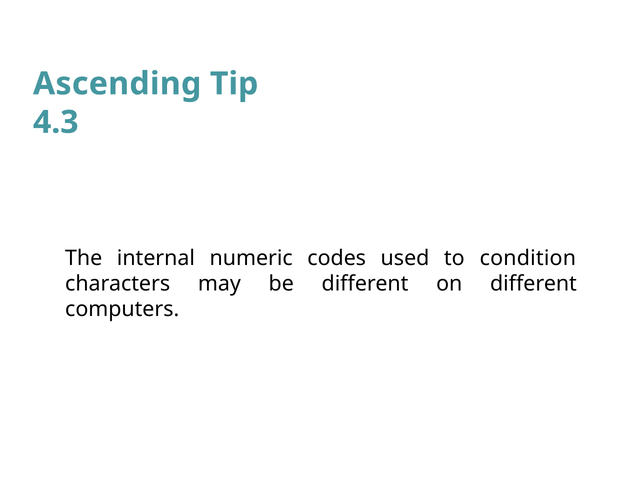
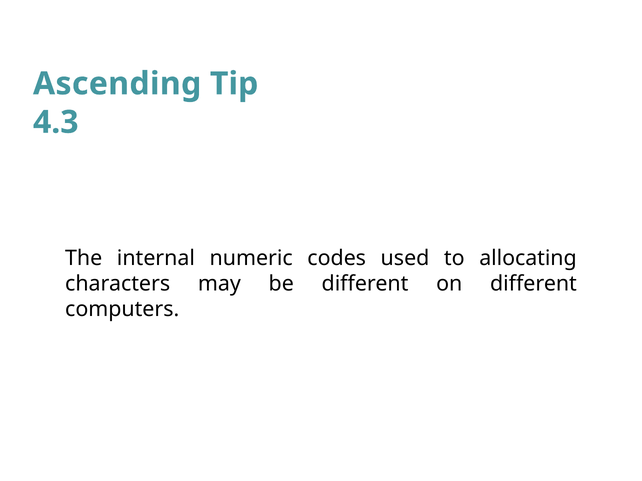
condition: condition -> allocating (528, 258)
